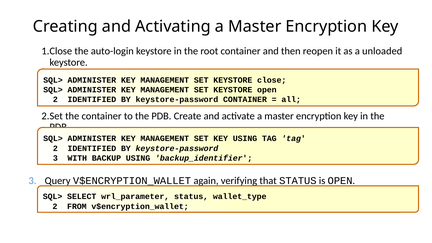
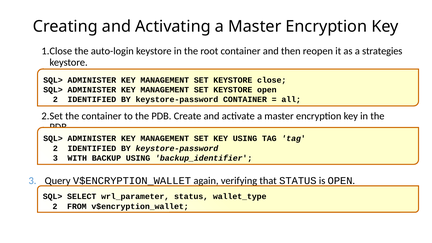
unloaded: unloaded -> strategies (382, 51)
